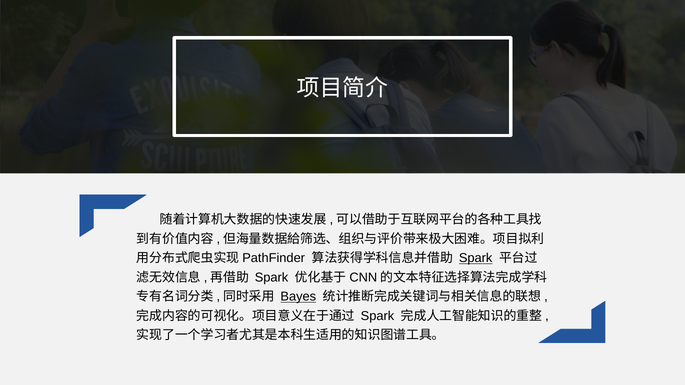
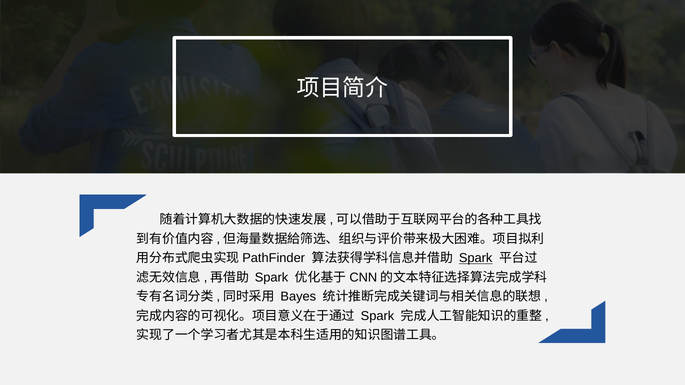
Bayes underline: present -> none (298, 297)
